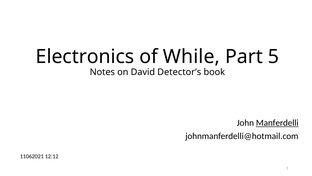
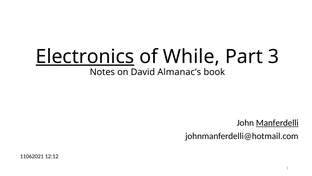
Electronics underline: none -> present (85, 56)
5: 5 -> 3 (273, 56)
Detector’s: Detector’s -> Almanac’s (179, 72)
